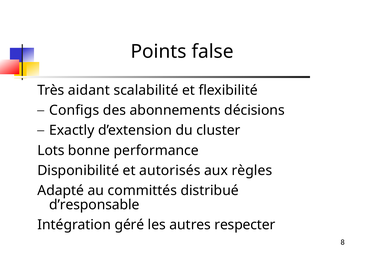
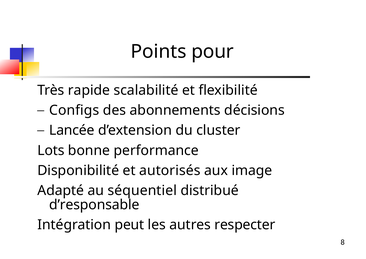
false: false -> pour (213, 51)
aidant: aidant -> rapide (89, 90)
Exactly: Exactly -> Lancée (72, 130)
règles: règles -> image (252, 170)
committés: committés -> séquentiel (142, 190)
géré: géré -> peut (129, 225)
